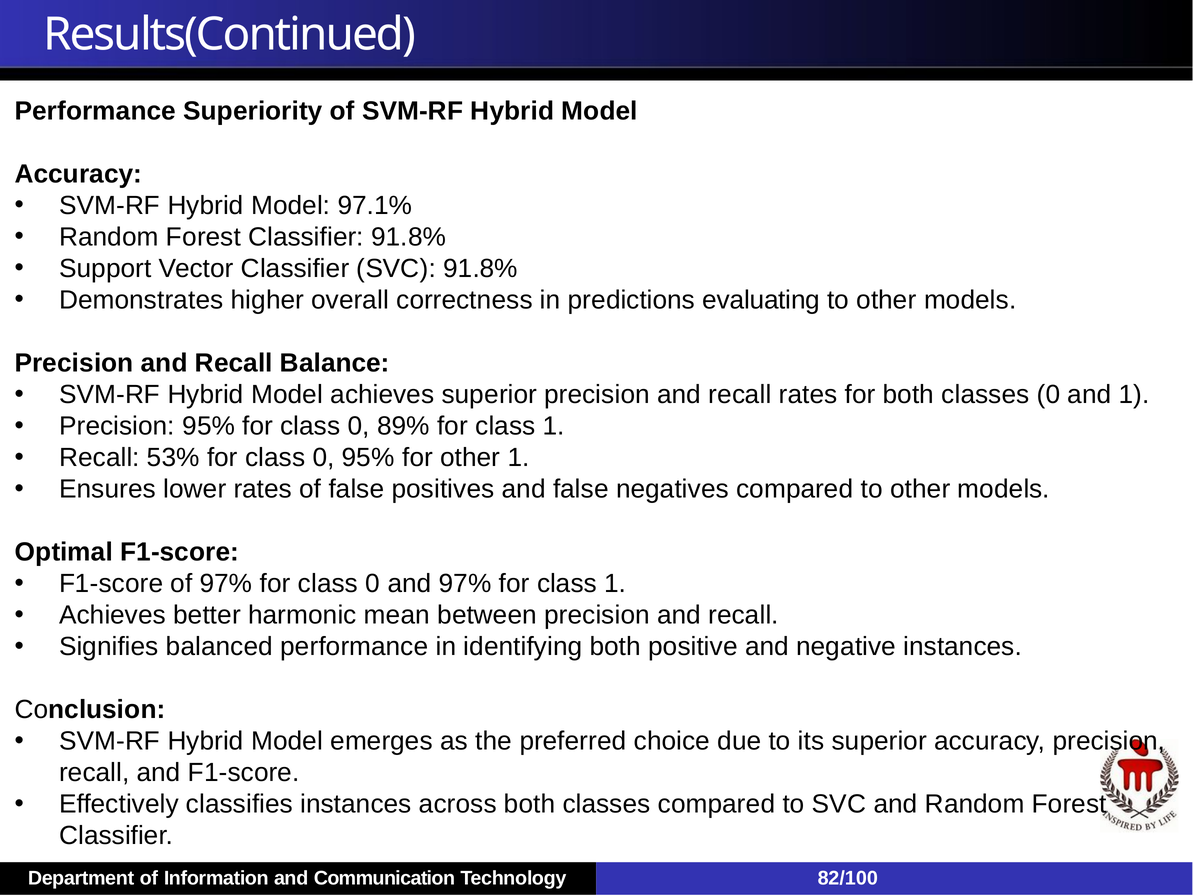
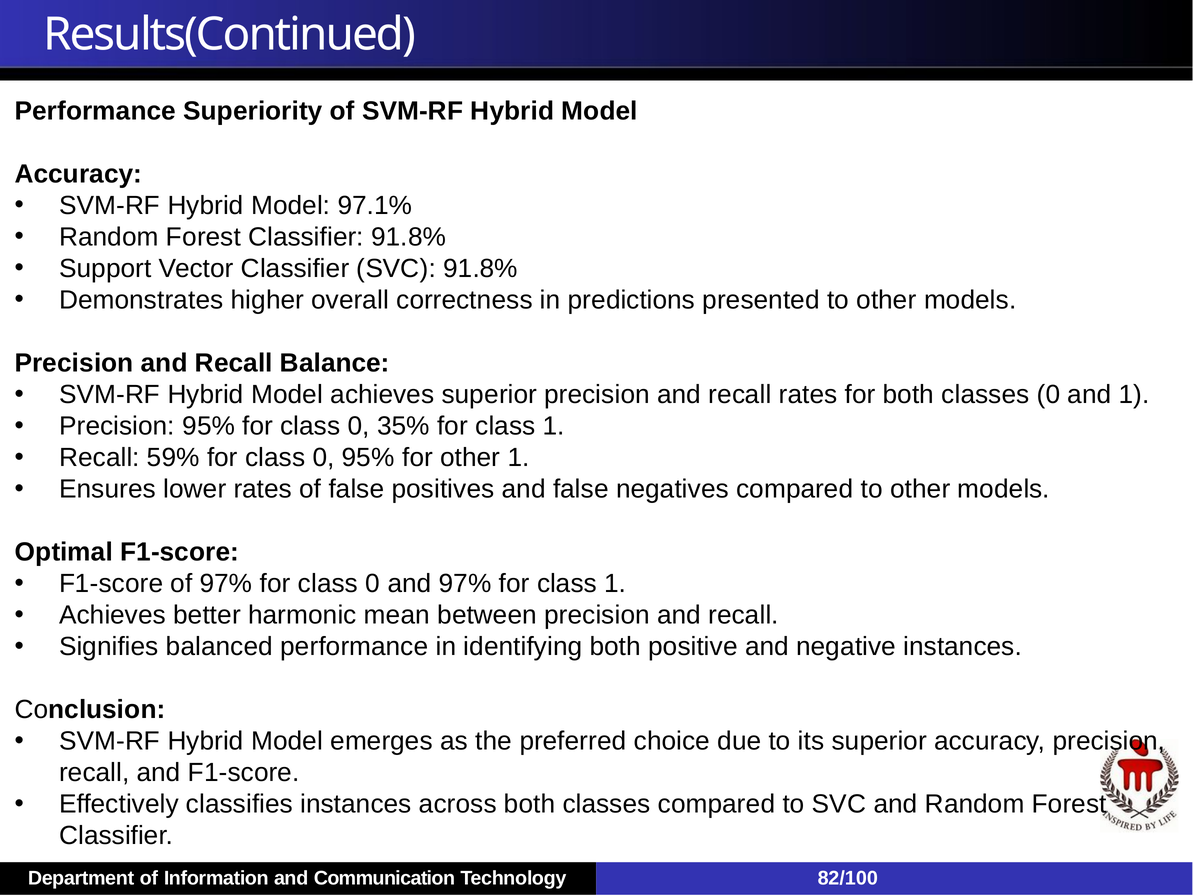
evaluating: evaluating -> presented (761, 300)
89%: 89% -> 35% (404, 426)
53%: 53% -> 59% (173, 458)
